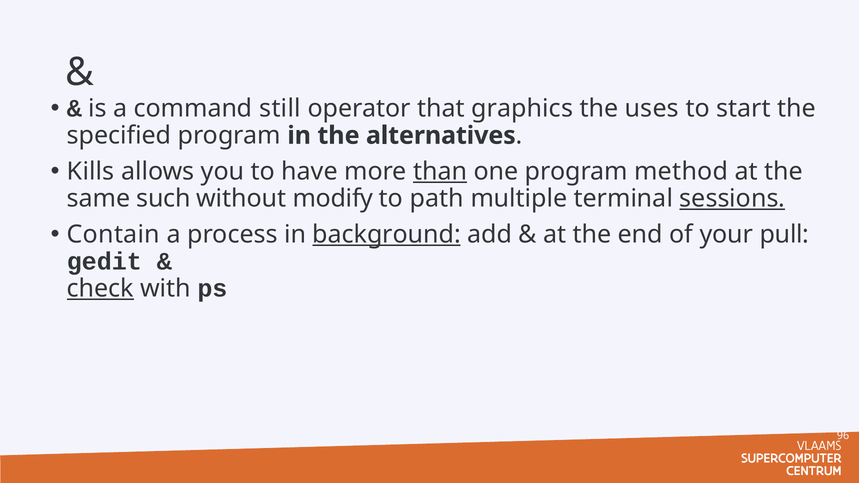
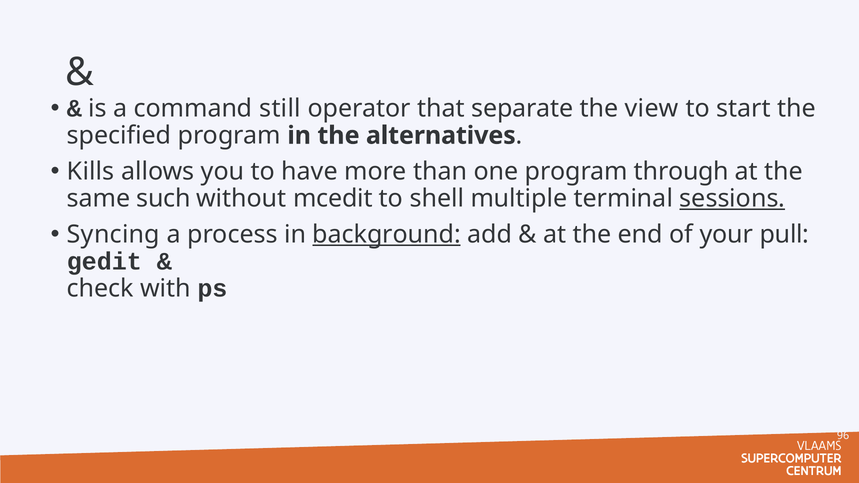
graphics: graphics -> separate (522, 109)
uses: uses -> view (652, 109)
than underline: present -> none (440, 172)
method: method -> through (681, 172)
modify: modify -> mcedit (333, 199)
path: path -> shell (437, 199)
Contain: Contain -> Syncing (113, 235)
check underline: present -> none (100, 289)
